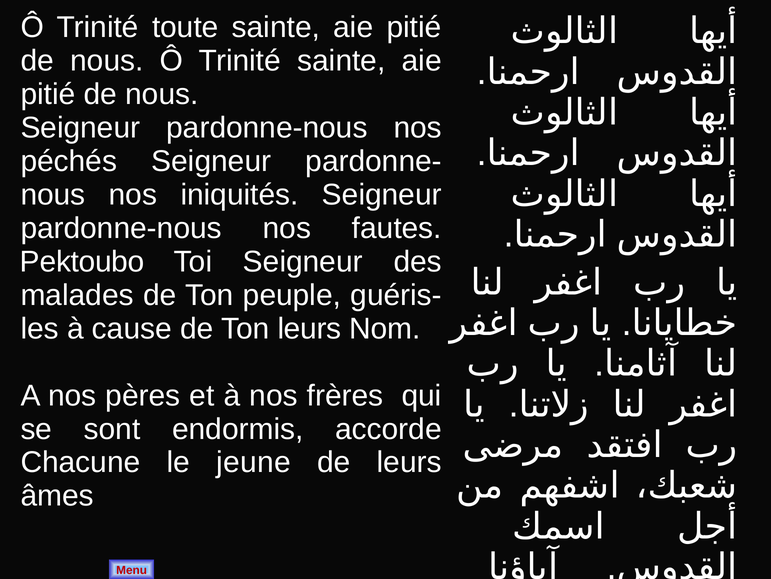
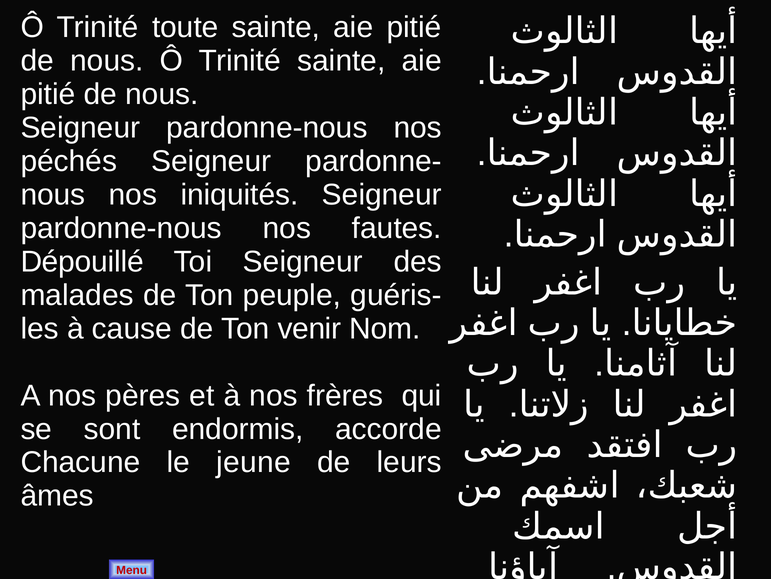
Pektoubo: Pektoubo -> Dépouillé (82, 261)
Ton leurs: leurs -> venir (309, 328)
